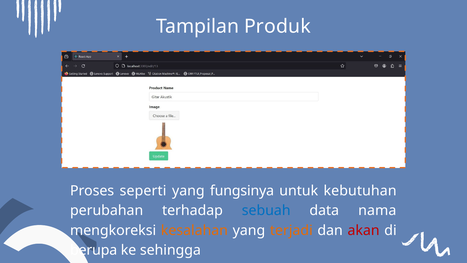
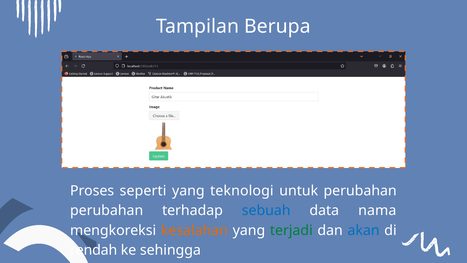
Produk: Produk -> Berupa (277, 26)
fungsinya: fungsinya -> teknologi (242, 191)
untuk kebutuhan: kebutuhan -> perubahan (360, 191)
terjadi colour: orange -> green (291, 230)
akan colour: red -> blue (364, 230)
berupa: berupa -> rendah (94, 250)
